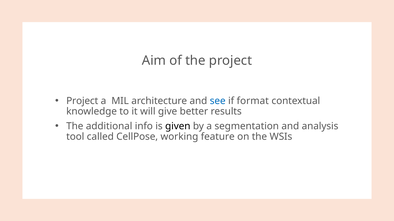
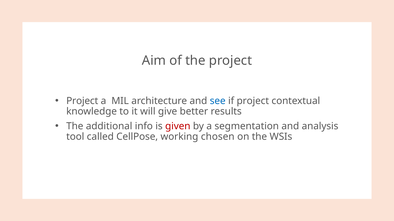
if format: format -> project (253, 101)
given colour: black -> red (178, 126)
feature: feature -> chosen (218, 137)
